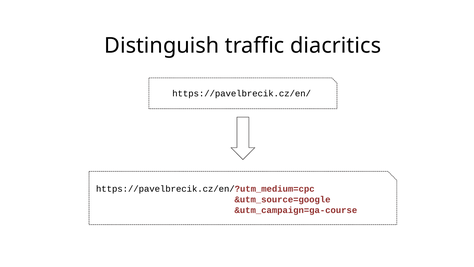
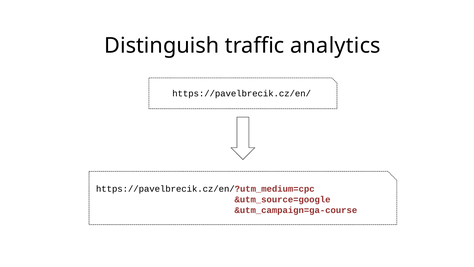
diacritics: diacritics -> analytics (335, 46)
